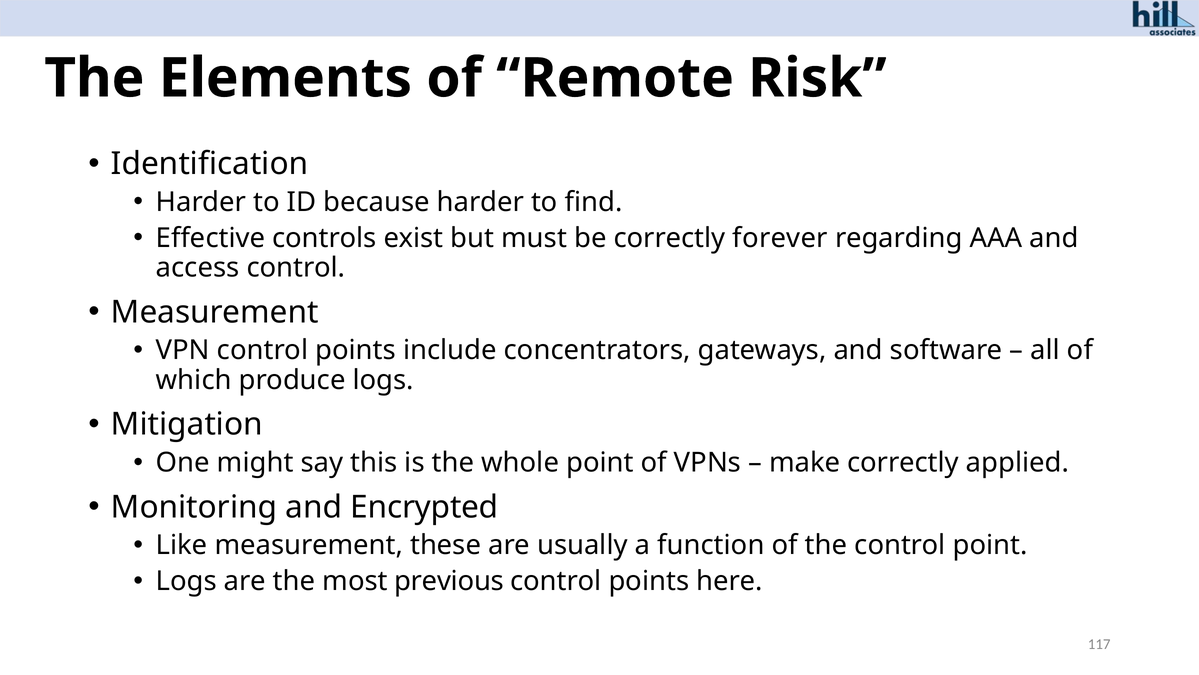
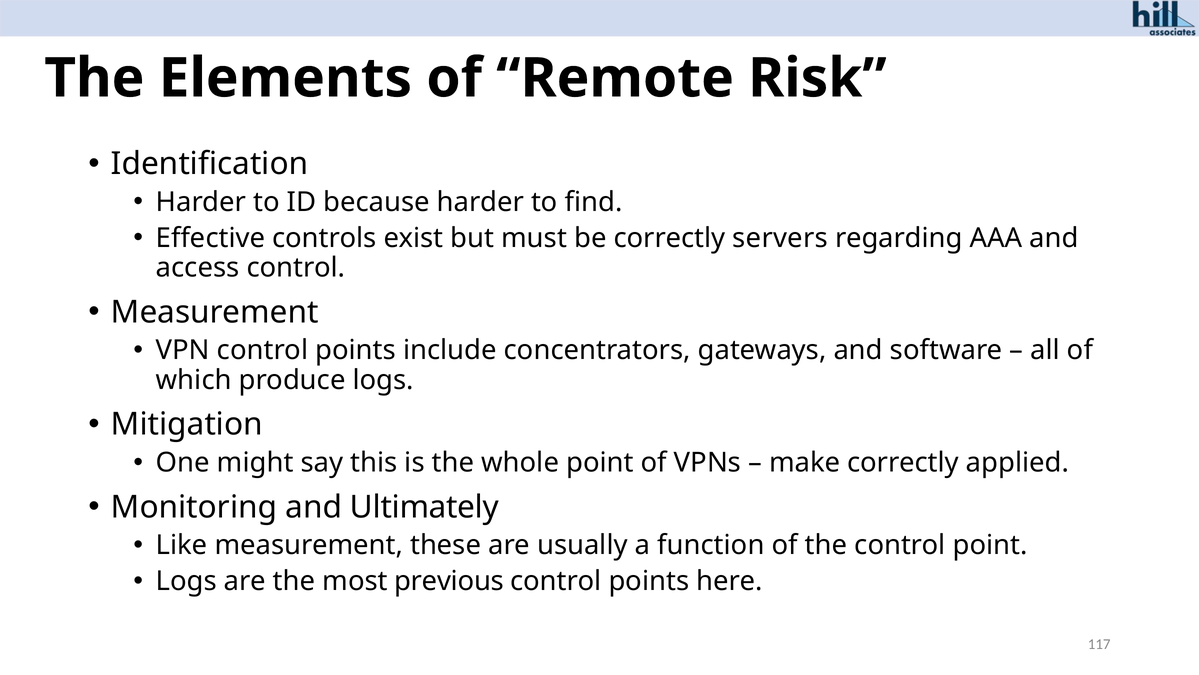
forever: forever -> servers (780, 238)
Encrypted: Encrypted -> Ultimately (424, 507)
